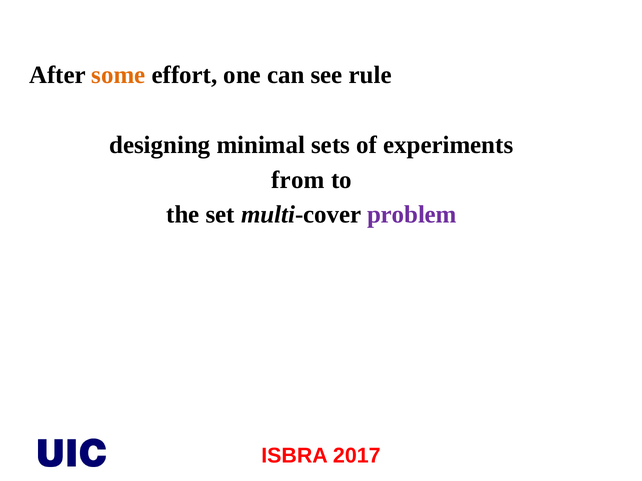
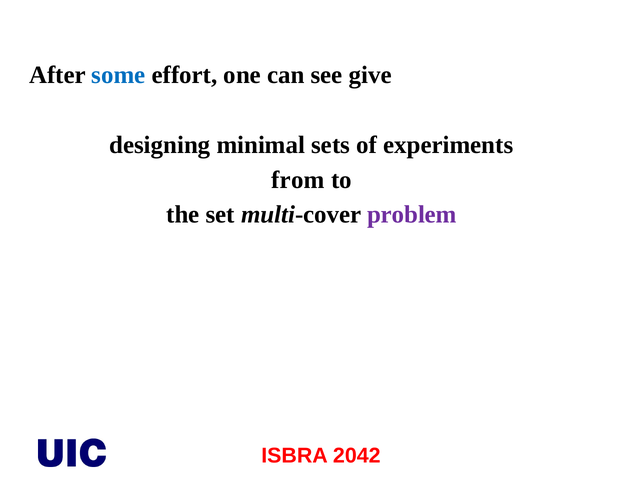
some colour: orange -> blue (118, 75)
rule: rule -> give (370, 75)
2017: 2017 -> 2042 (357, 456)
